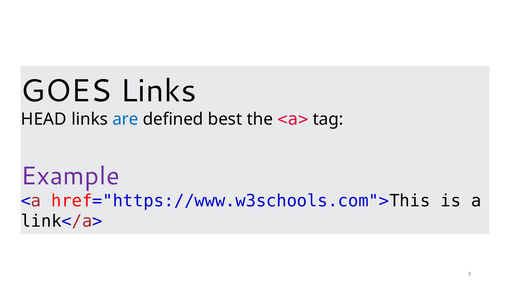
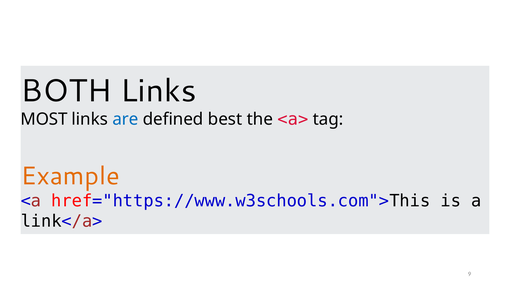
GOES: GOES -> BOTH (66, 91)
HEAD: HEAD -> MOST (44, 119)
Example colour: purple -> orange (70, 176)
